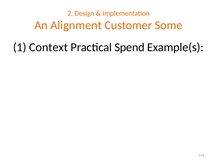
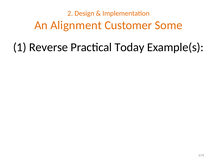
Context: Context -> Reverse (49, 47)
Spend: Spend -> Today (129, 47)
